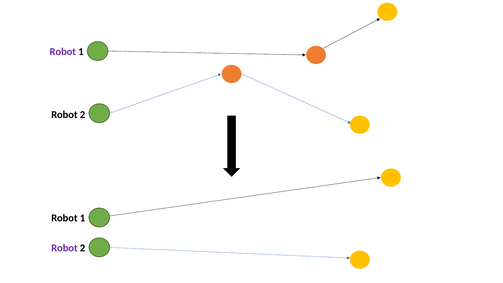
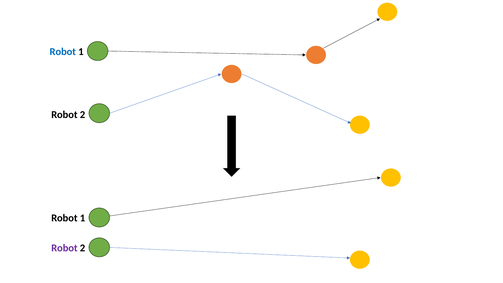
Robot colour: purple -> blue (63, 52)
